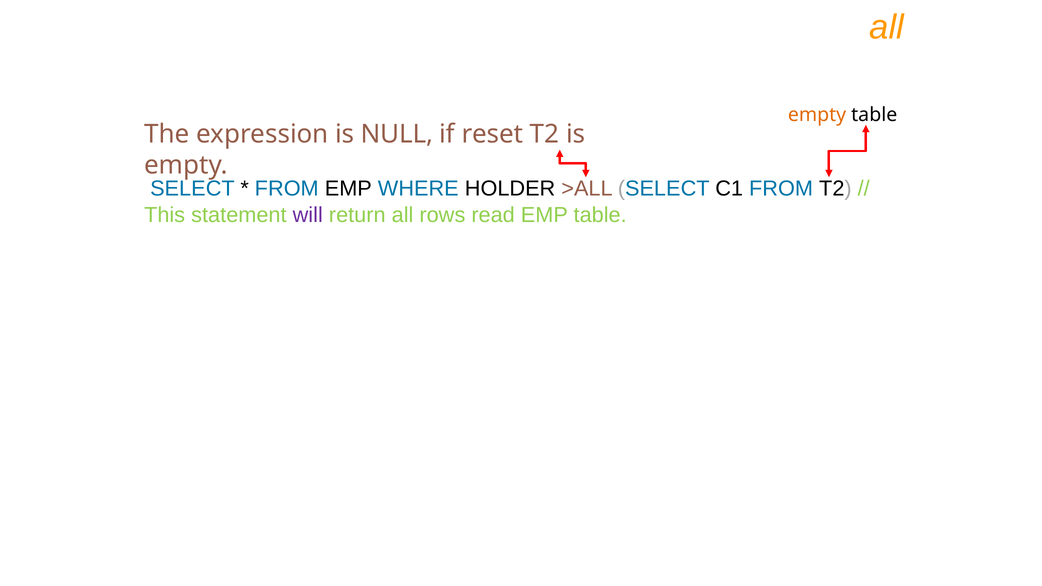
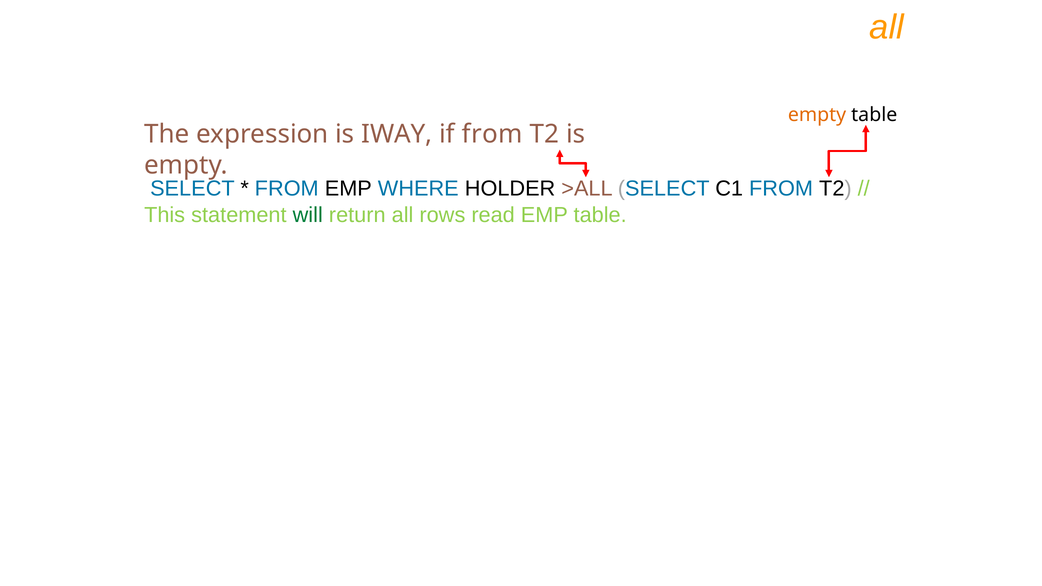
NULL: NULL -> IWAY (397, 134)
if reset: reset -> from (492, 134)
will colour: purple -> green (308, 215)
